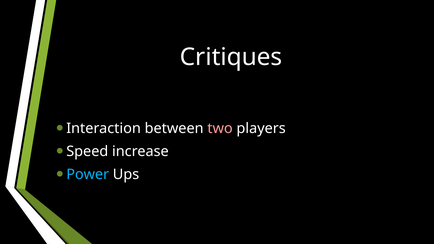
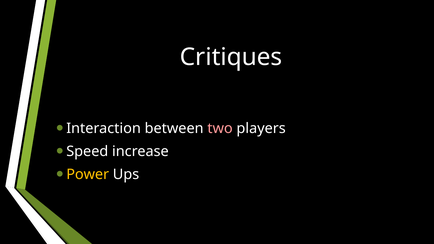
Power colour: light blue -> yellow (88, 175)
